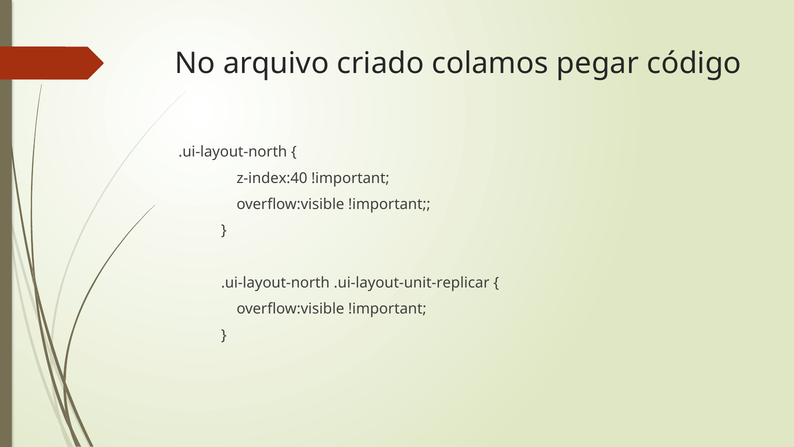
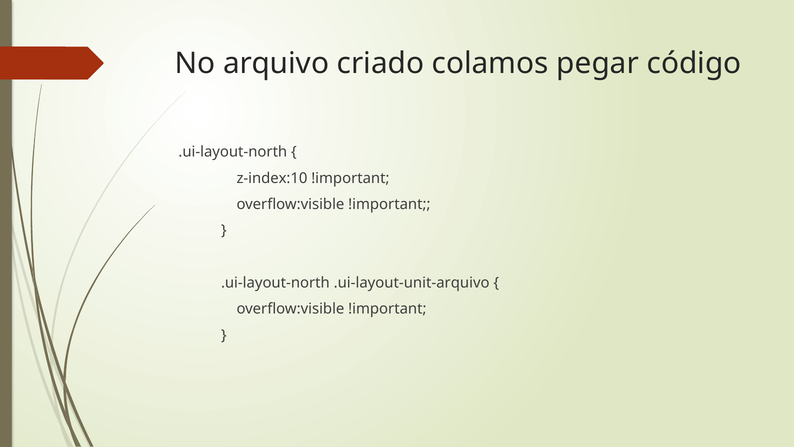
z-index:40: z-index:40 -> z-index:10 (272, 178)
.ui-layout-unit-replicar: .ui-layout-unit-replicar -> .ui-layout-unit-arquivo (412, 283)
